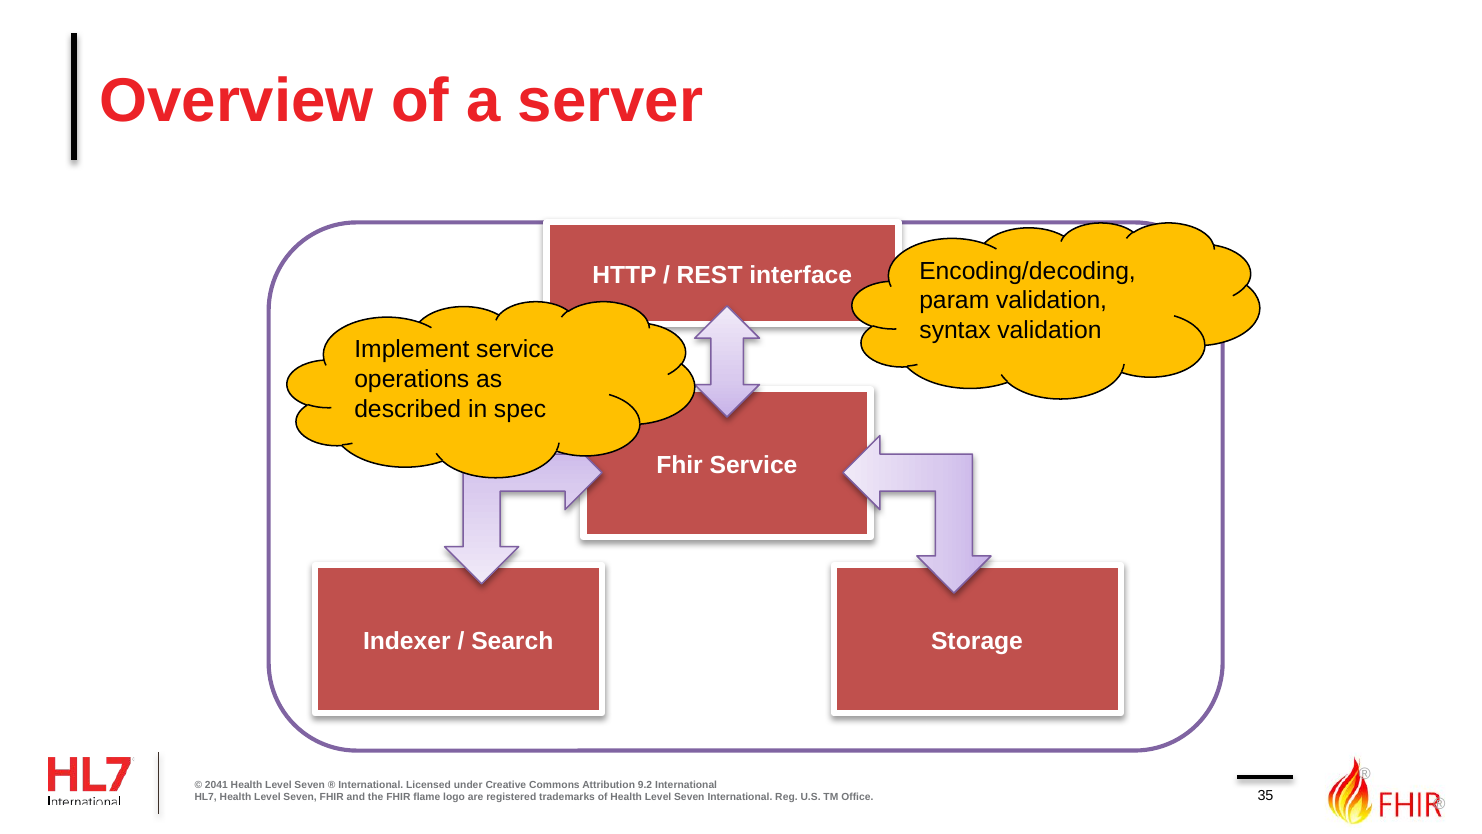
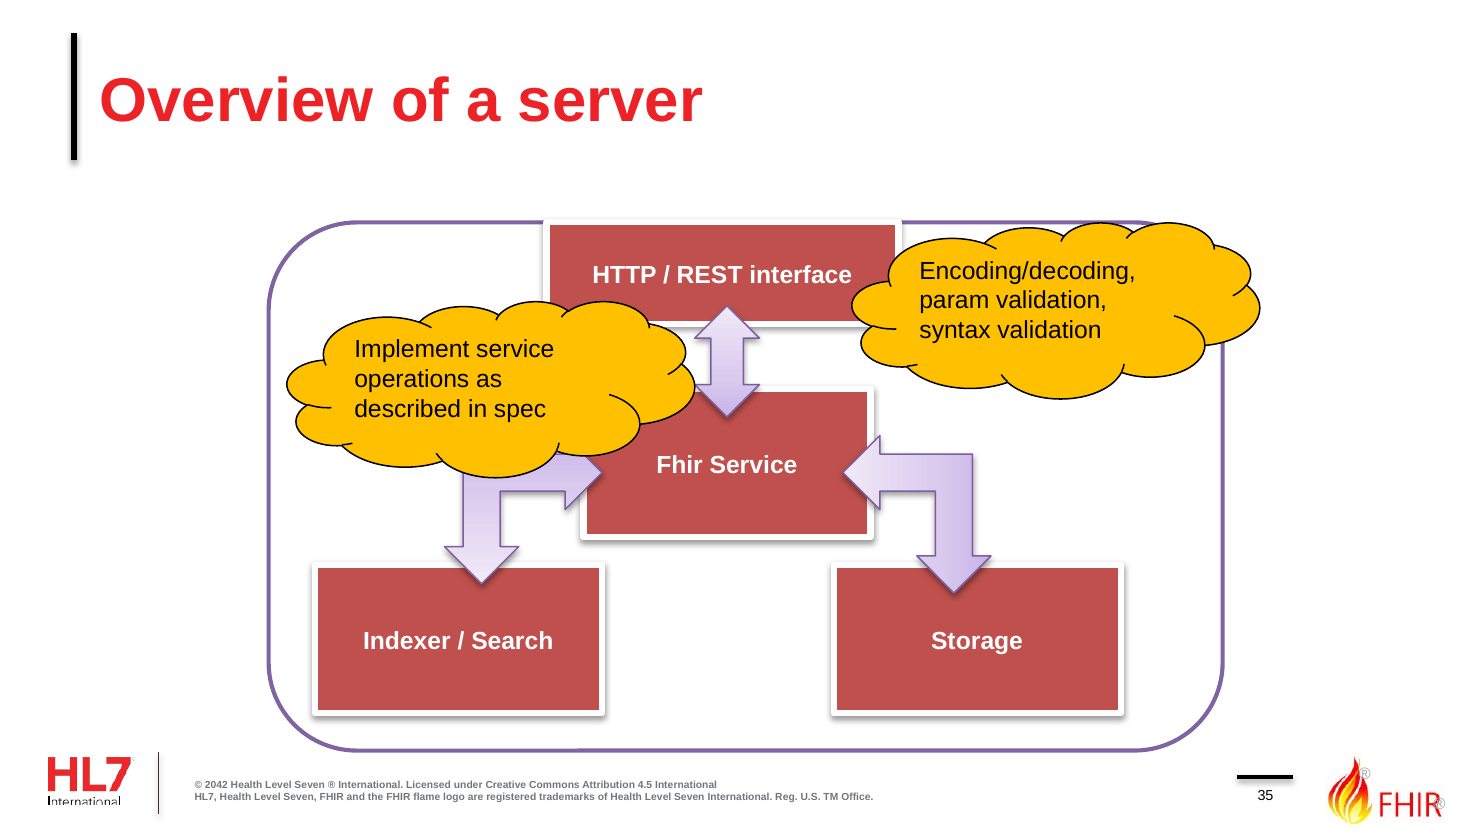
2041: 2041 -> 2042 (216, 785)
9.2: 9.2 -> 4.5 (645, 785)
